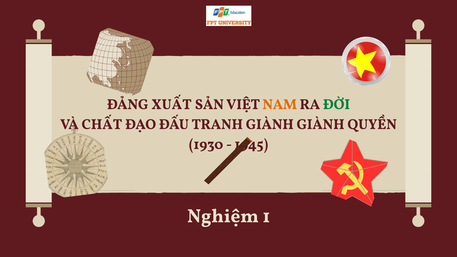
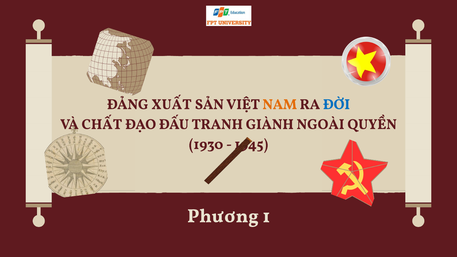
ĐỜI colour: green -> blue (336, 104)
GIÀNH: GIÀNH -> NGOÀI (320, 124)
Nghiệm: Nghiệm -> Phương (223, 216)
